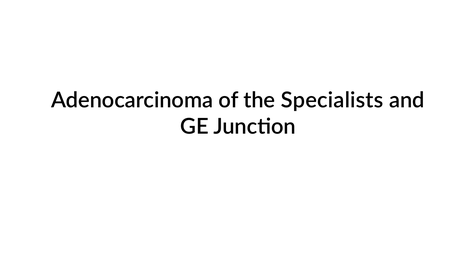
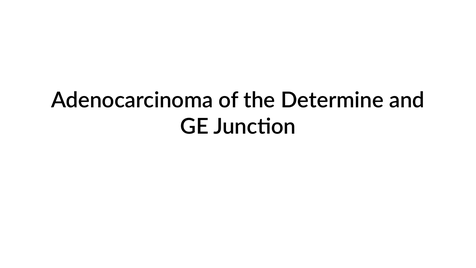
Specialists: Specialists -> Determine (332, 100)
